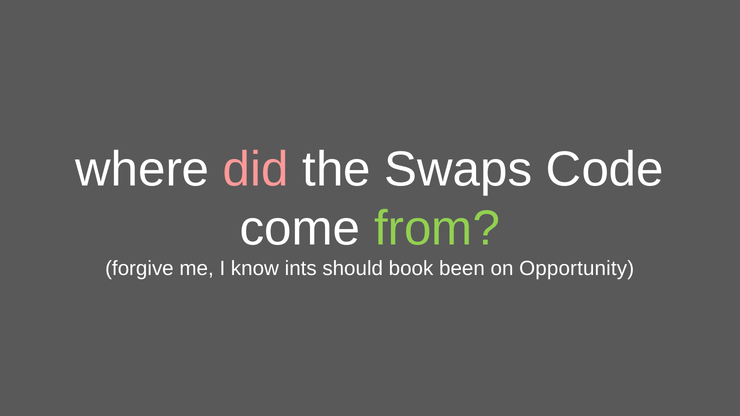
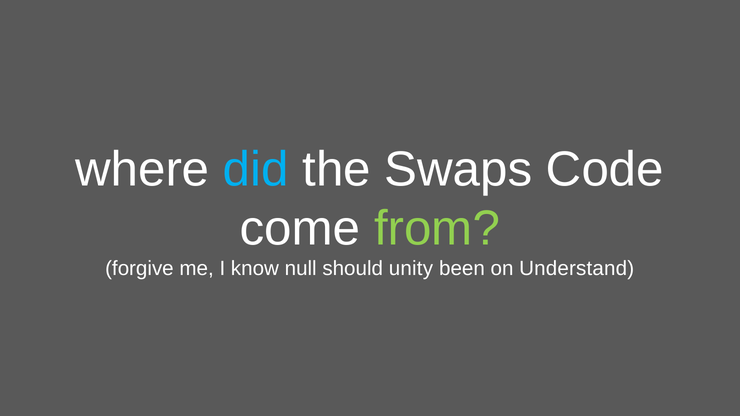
did colour: pink -> light blue (256, 170)
ints: ints -> null (301, 269)
book: book -> unity (411, 269)
Opportunity: Opportunity -> Understand (577, 269)
